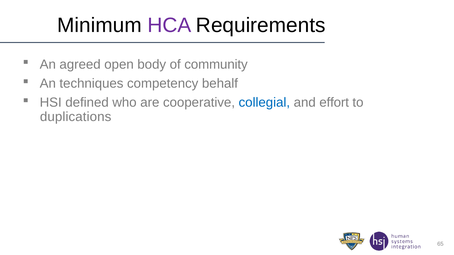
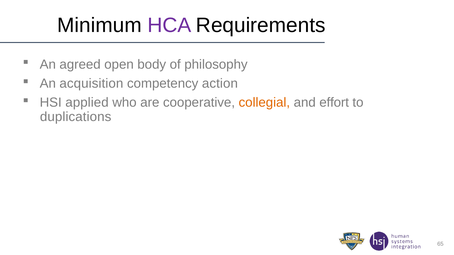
community: community -> philosophy (216, 65)
techniques: techniques -> acquisition (91, 84)
behalf: behalf -> action (220, 84)
defined: defined -> applied (87, 103)
collegial colour: blue -> orange (264, 103)
